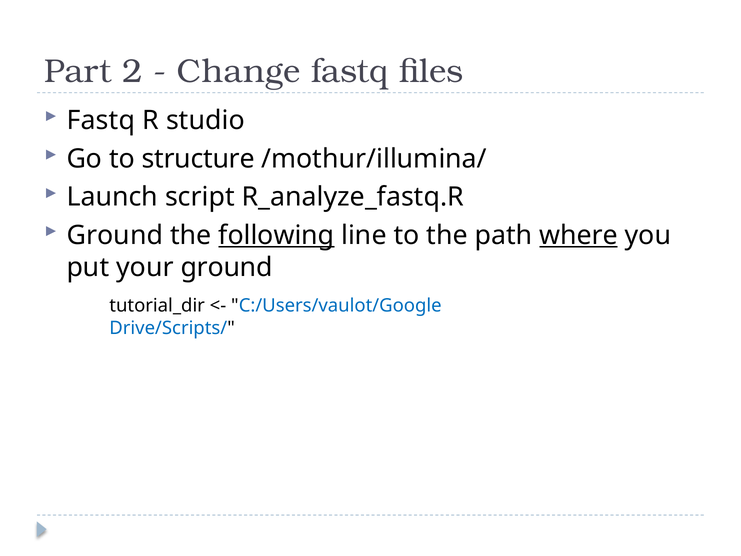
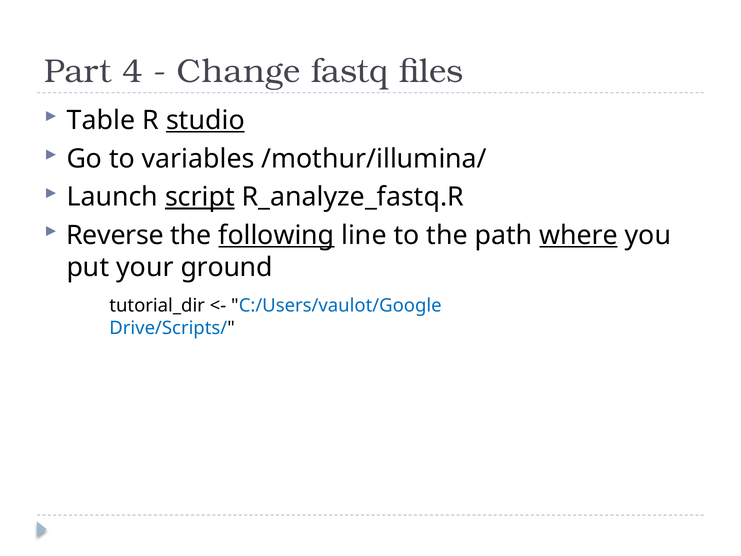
2: 2 -> 4 (132, 71)
Fastq: Fastq -> Table (101, 120)
studio underline: none -> present (205, 120)
structure: structure -> variables (198, 159)
script underline: none -> present (200, 197)
Ground: Ground -> Reverse (115, 235)
